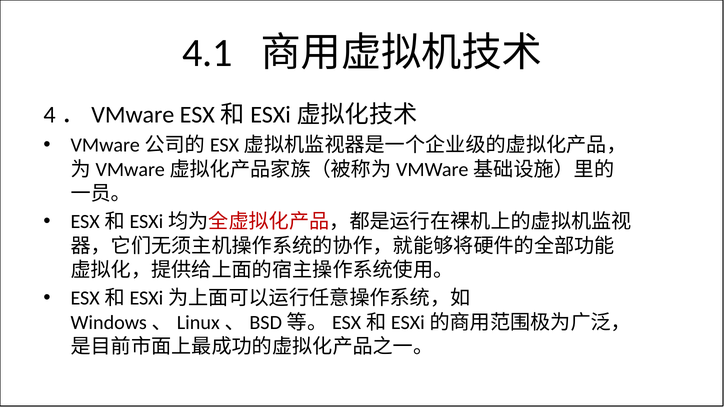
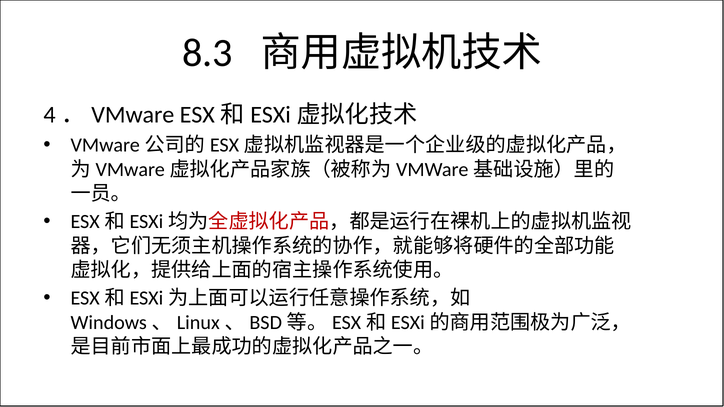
4.1: 4.1 -> 8.3 (207, 53)
